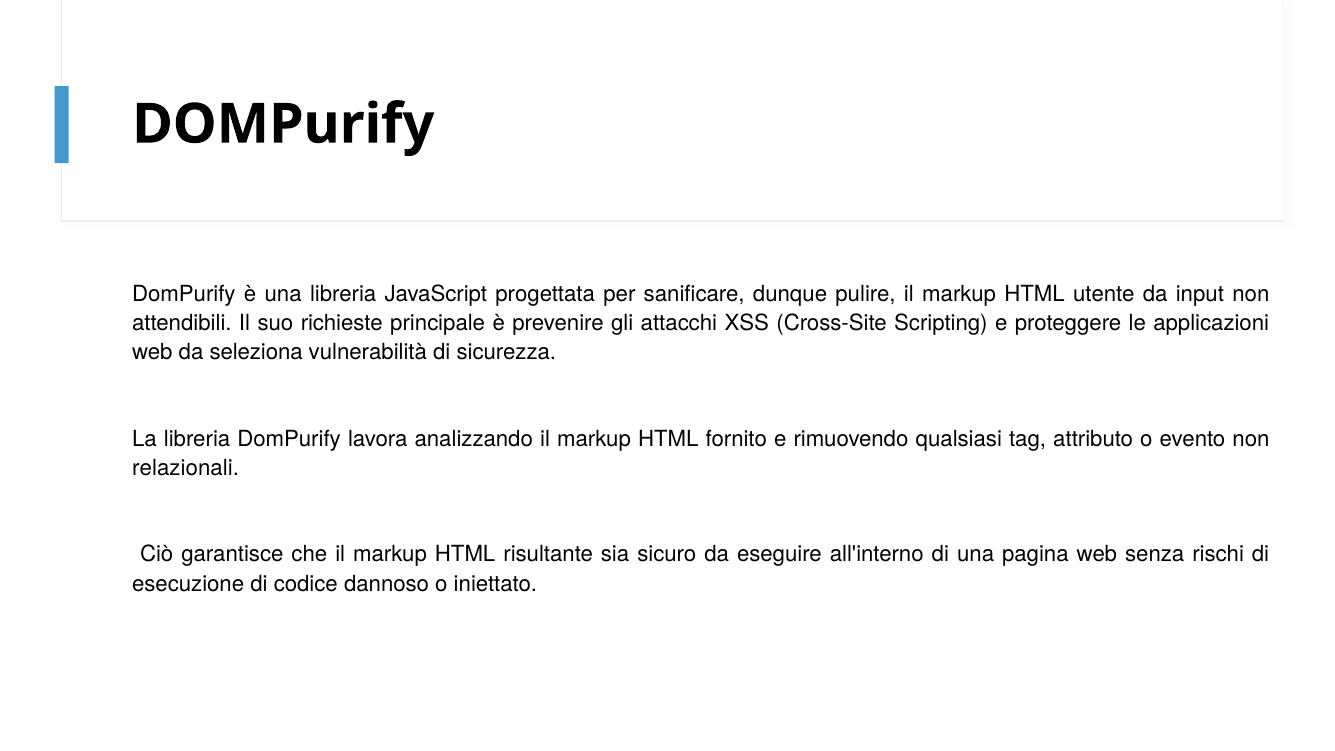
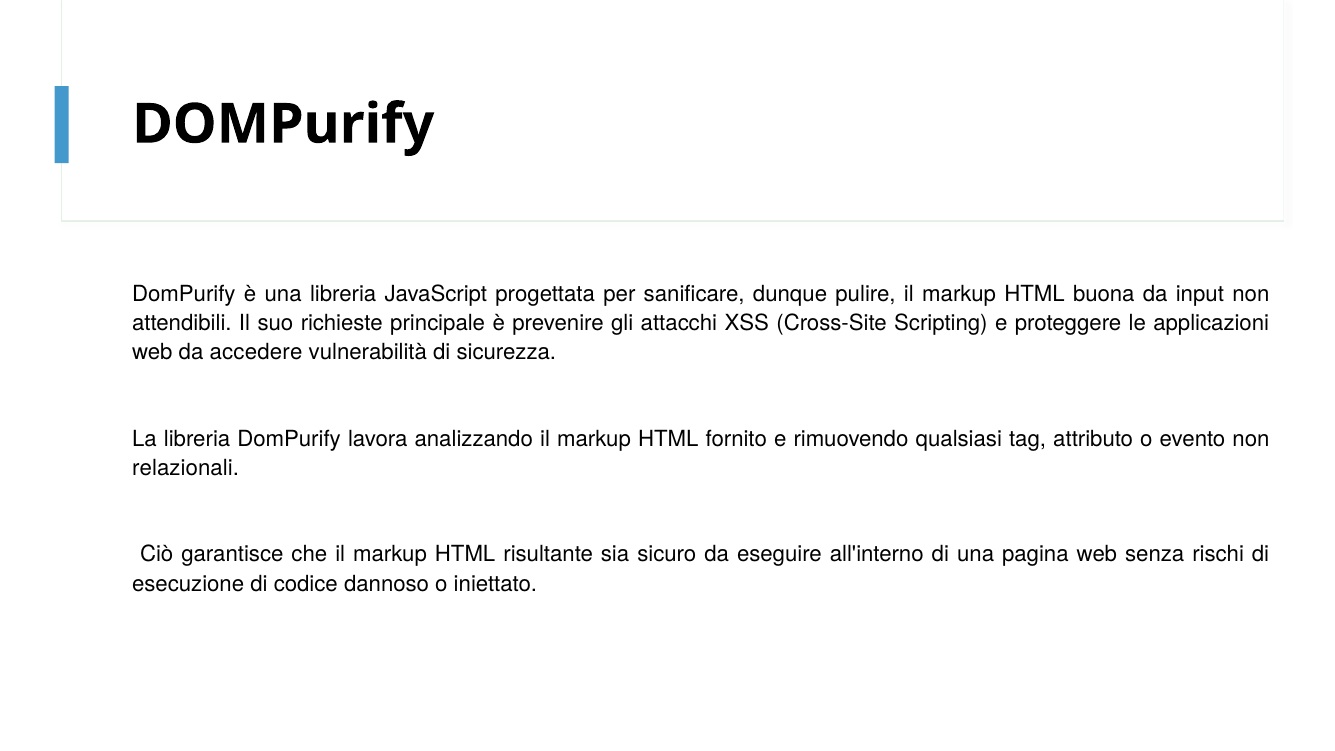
utente: utente -> buona (1104, 294)
seleziona: seleziona -> accedere (256, 352)
